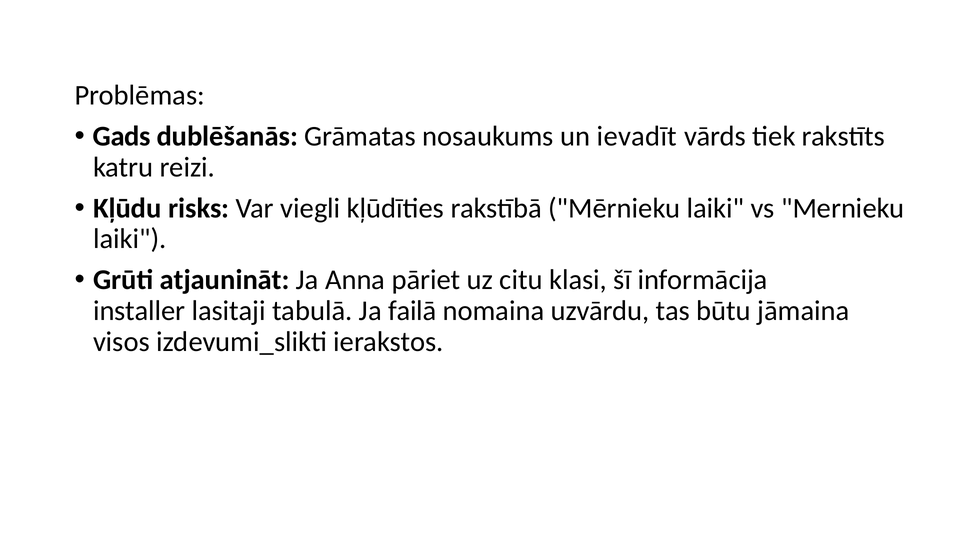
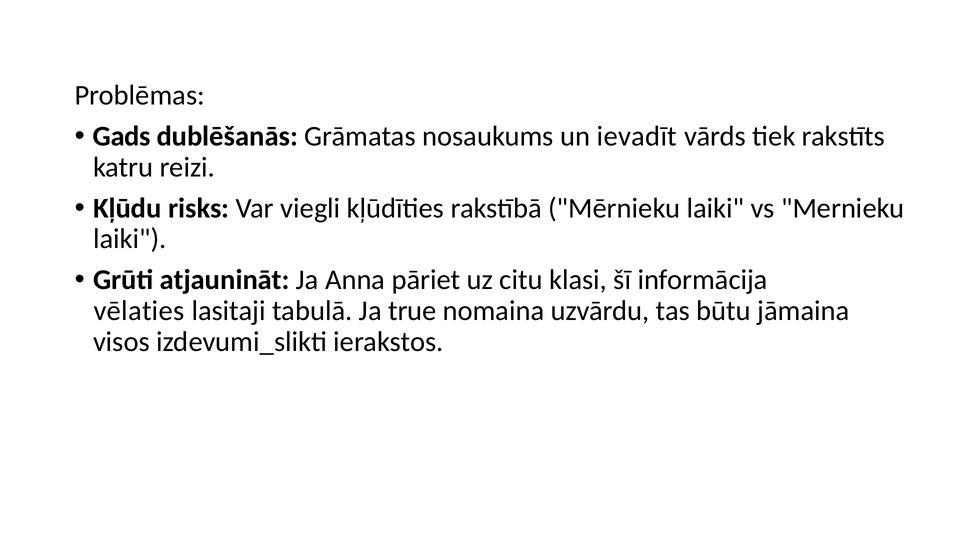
installer: installer -> vēlaties (139, 311)
failā: failā -> true (412, 311)
